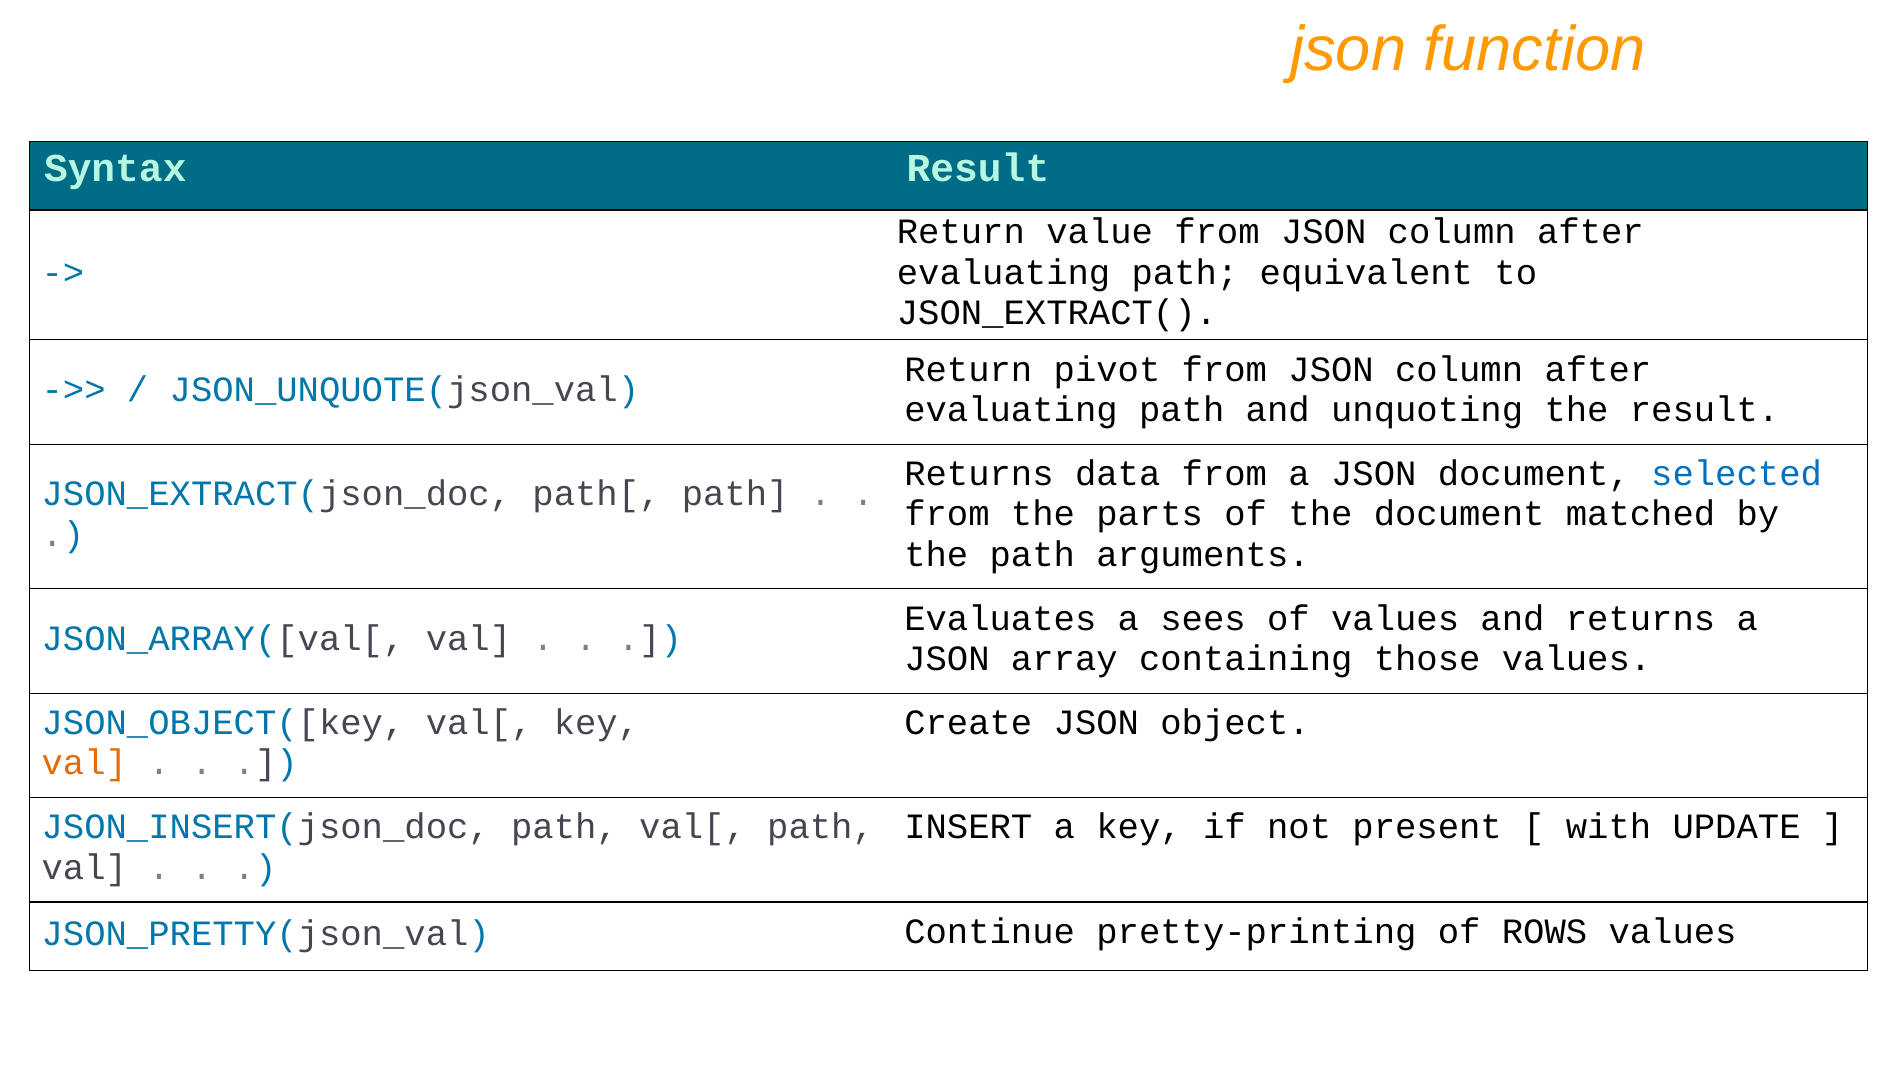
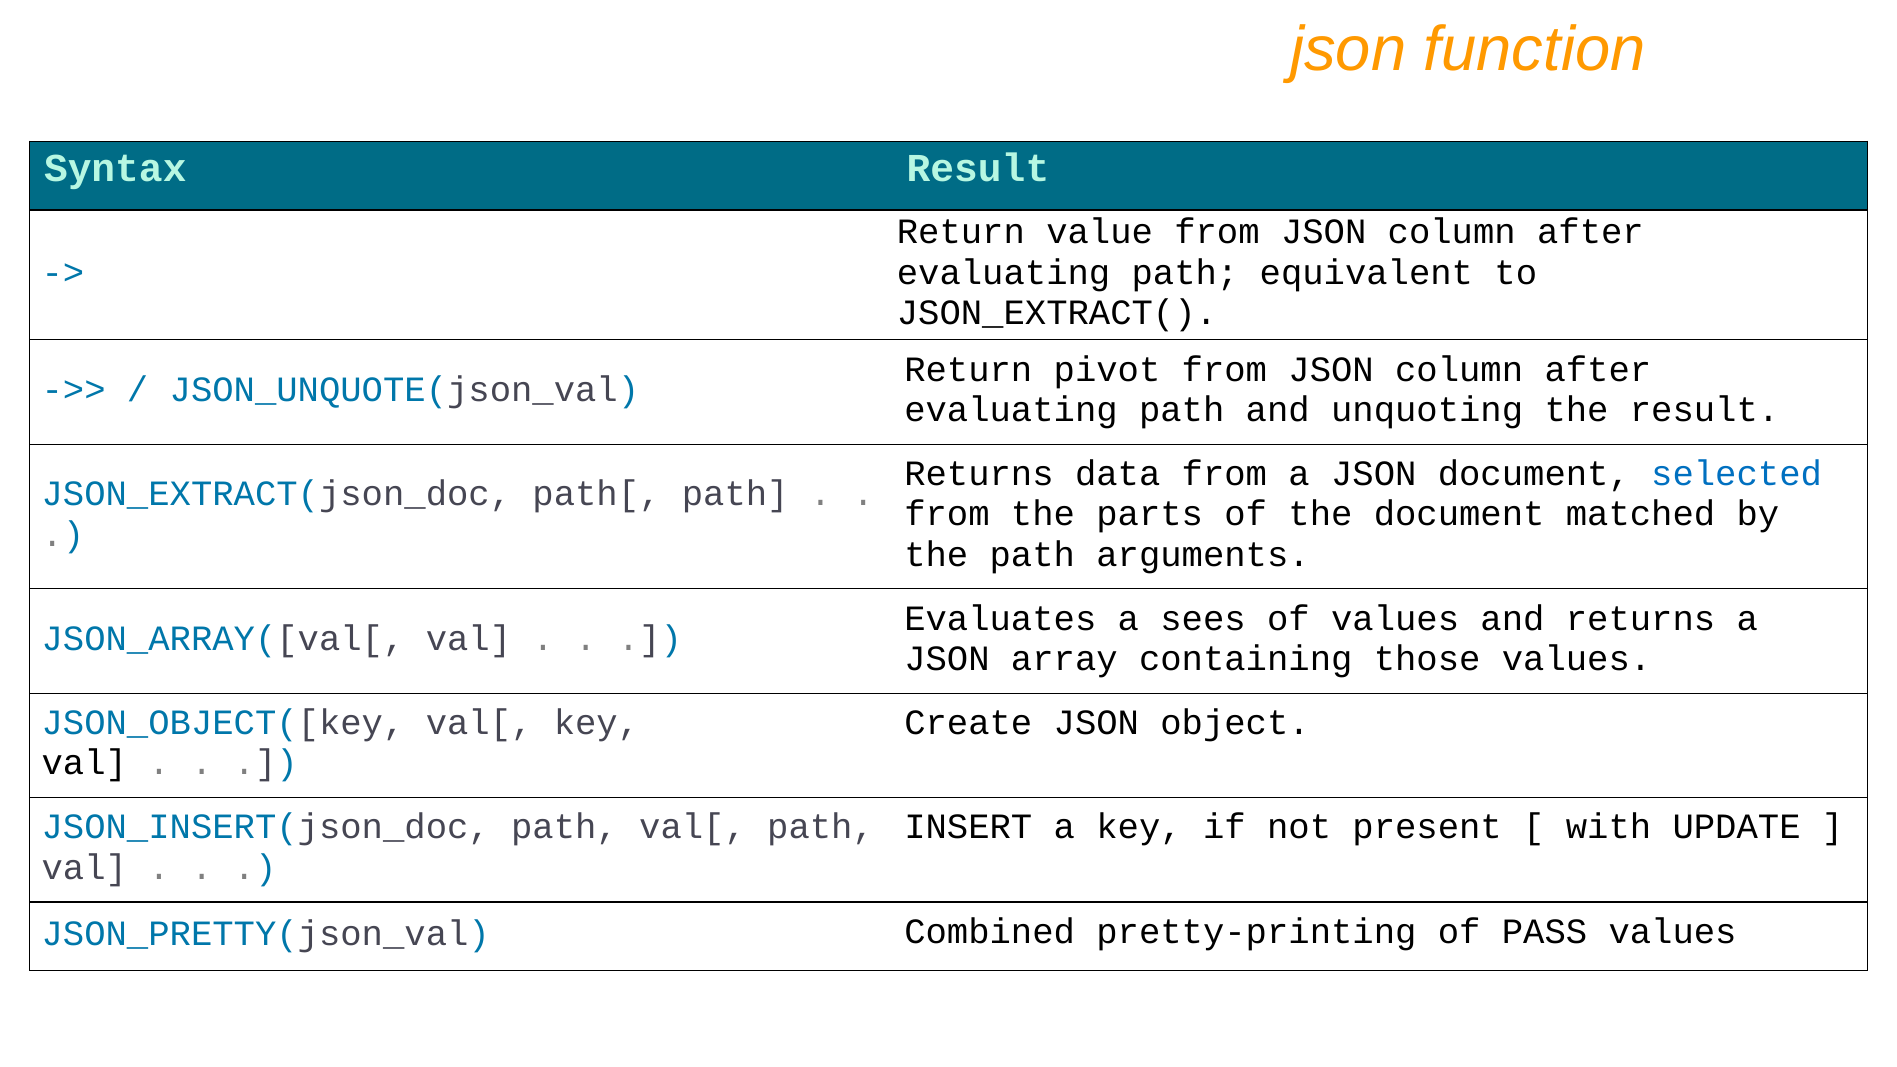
val colour: orange -> black (84, 763)
Continue: Continue -> Combined (990, 932)
ROWS: ROWS -> PASS (1545, 932)
